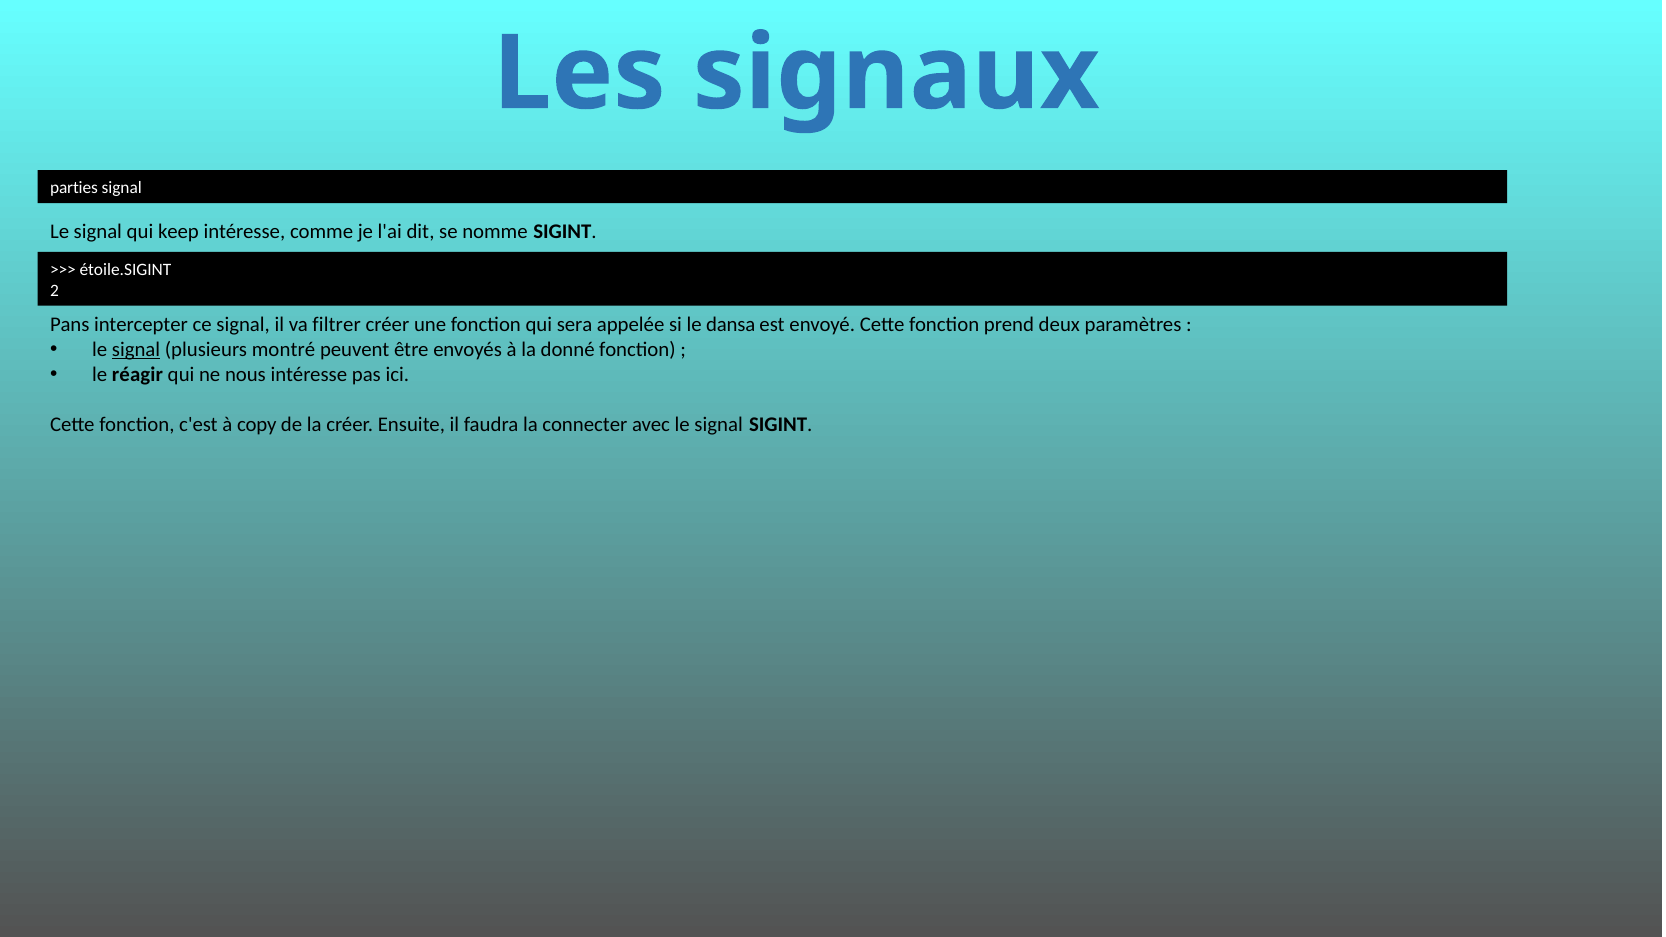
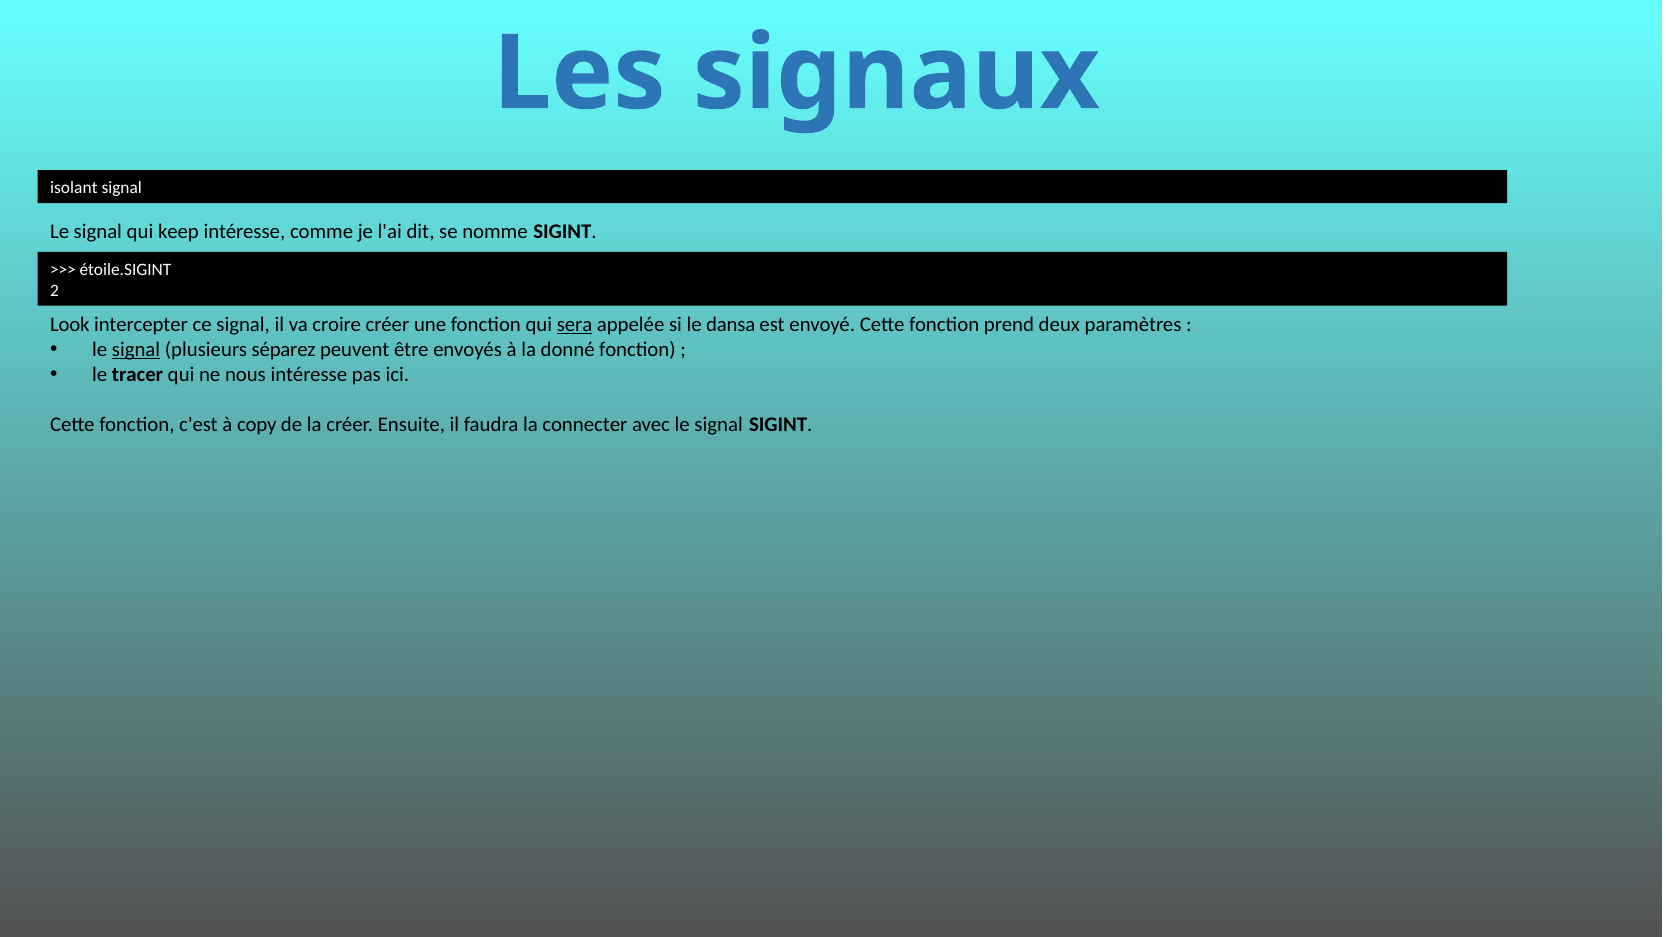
parties: parties -> isolant (74, 188)
Pans: Pans -> Look (70, 324)
filtrer: filtrer -> croire (337, 324)
sera underline: none -> present (575, 324)
montré: montré -> séparez (284, 349)
réagir: réagir -> tracer (138, 374)
